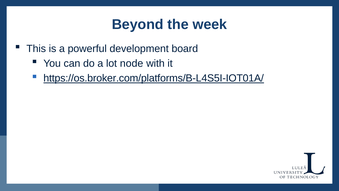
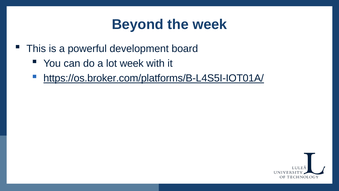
lot node: node -> week (132, 63)
